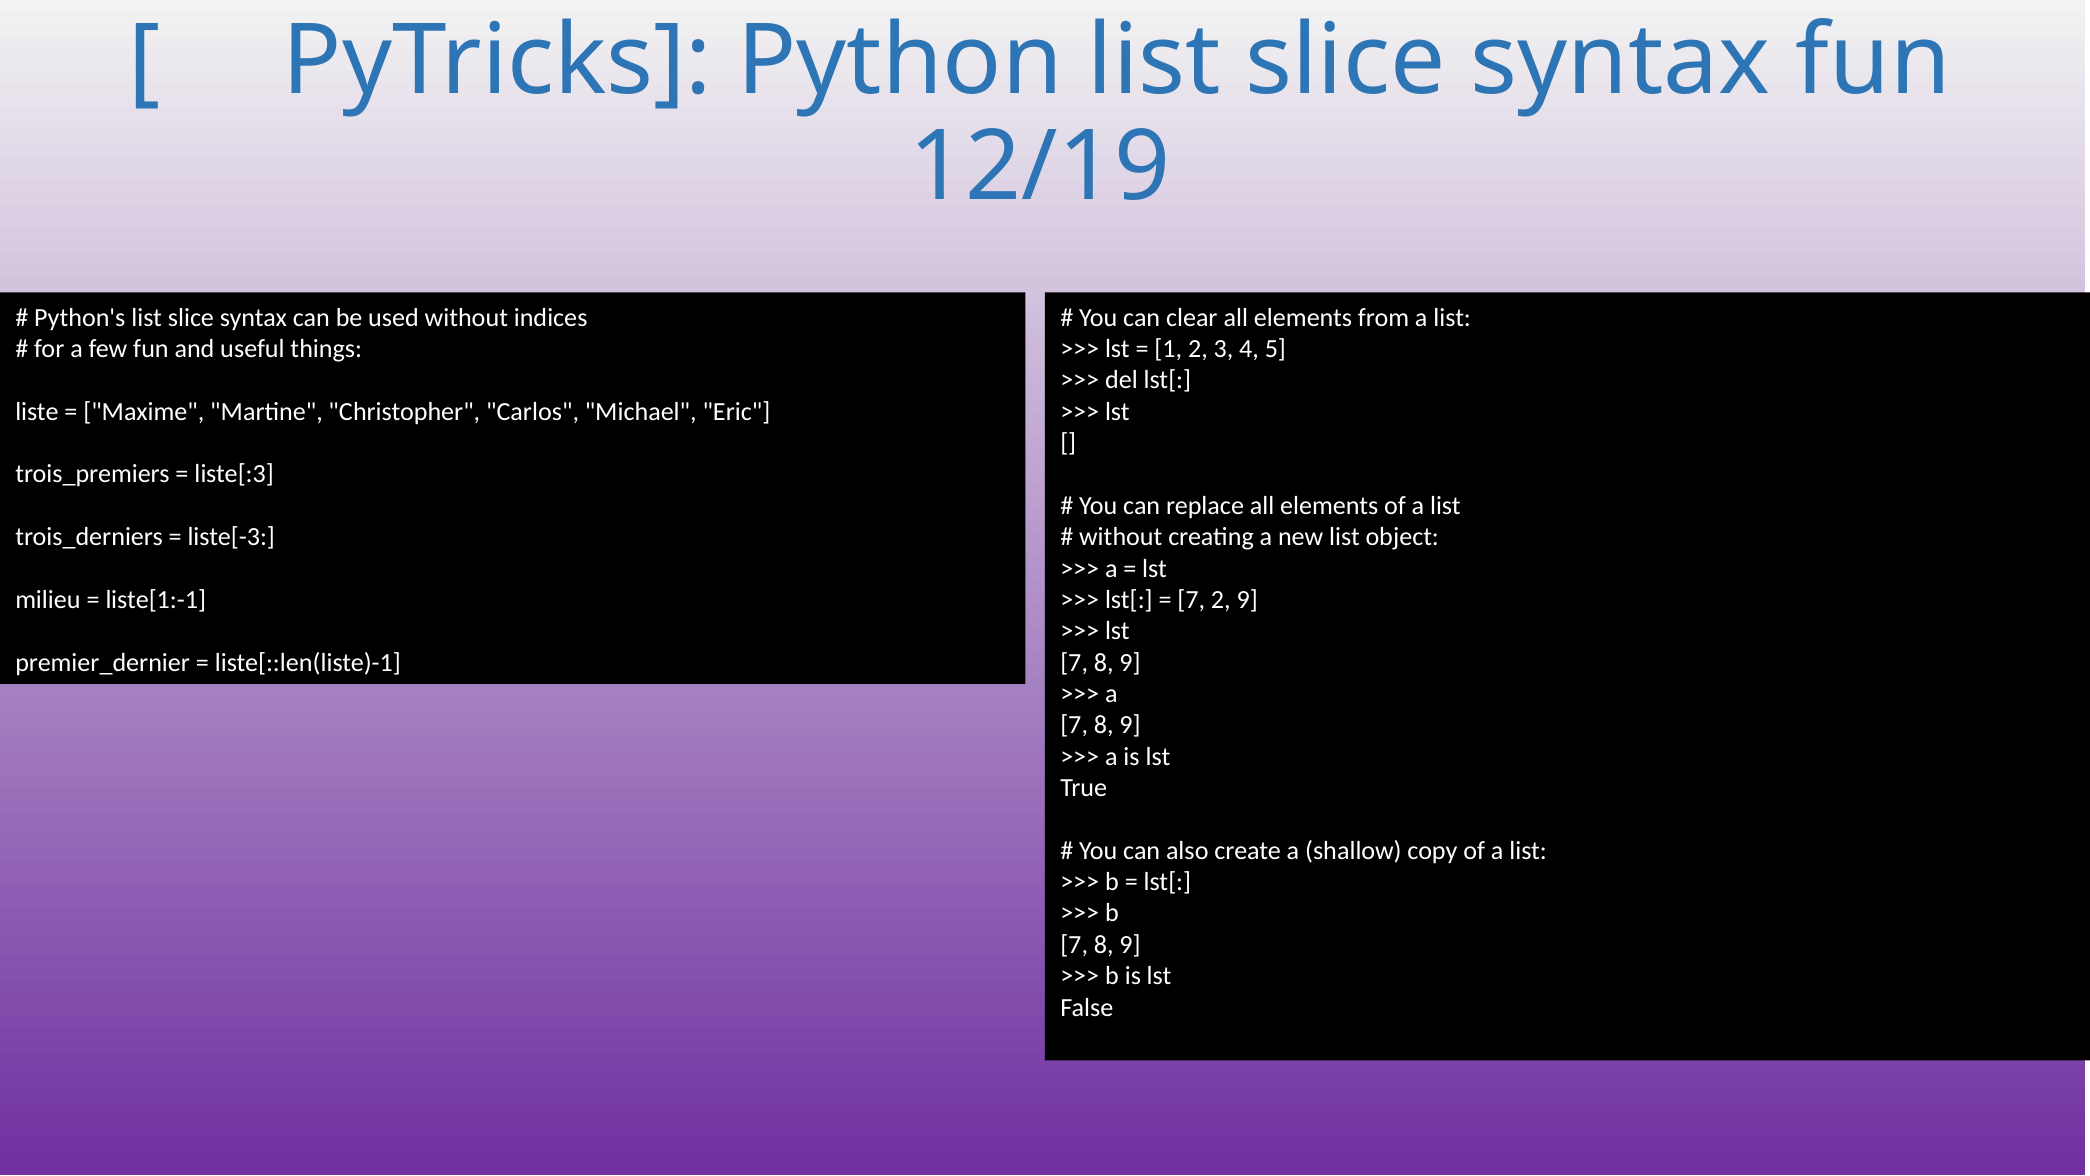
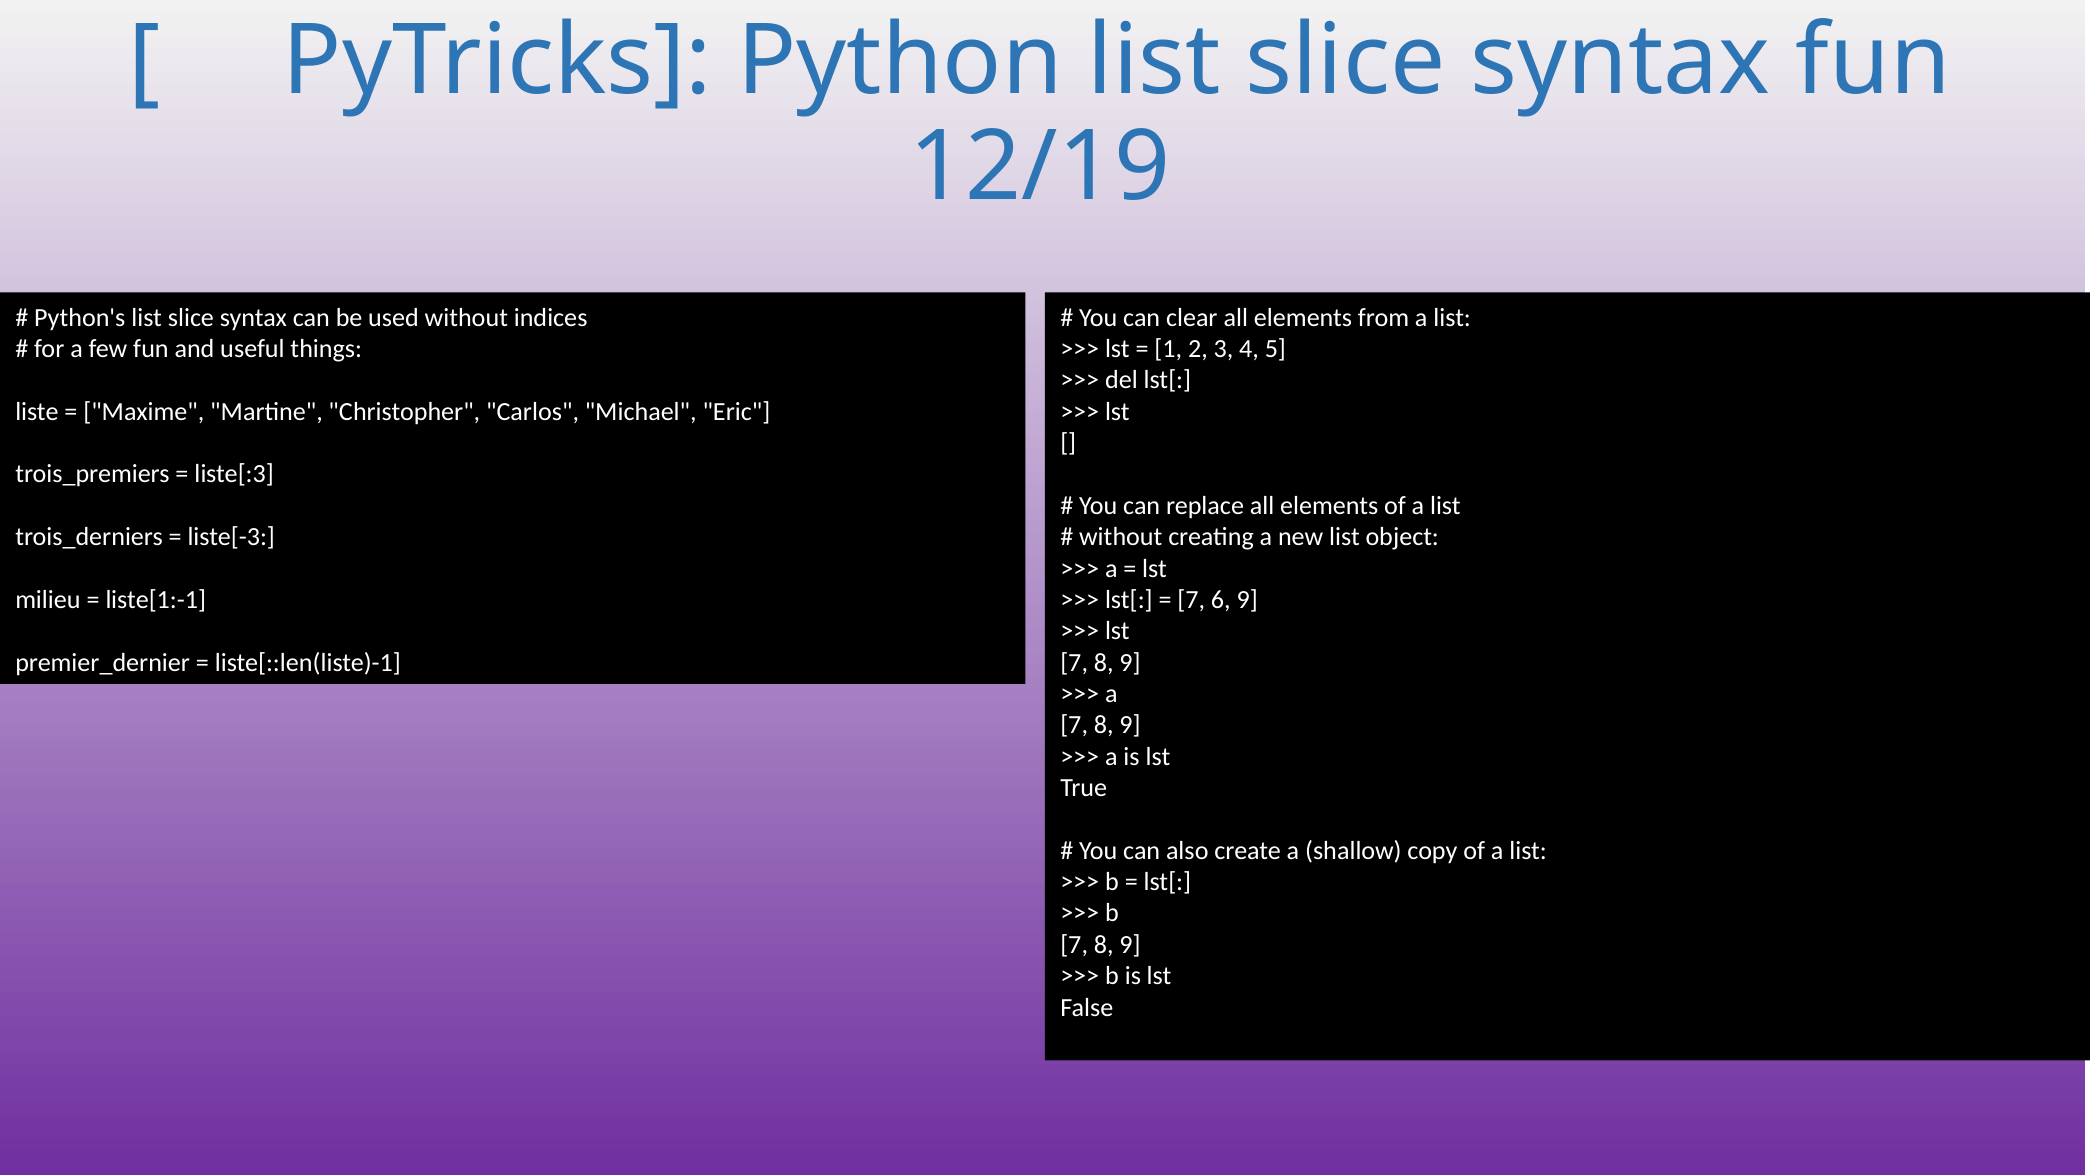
7 2: 2 -> 6 (1221, 600)
